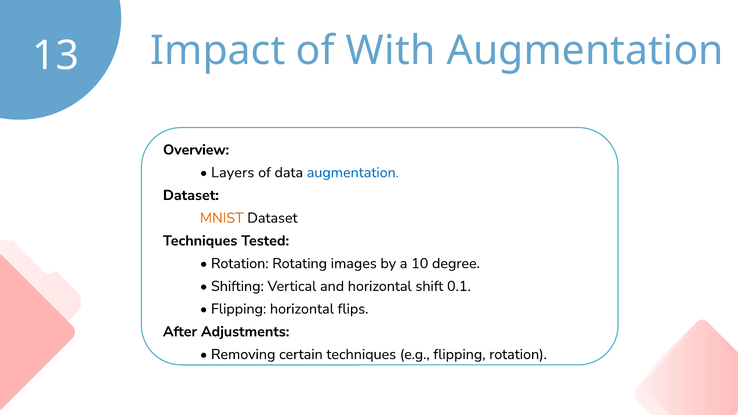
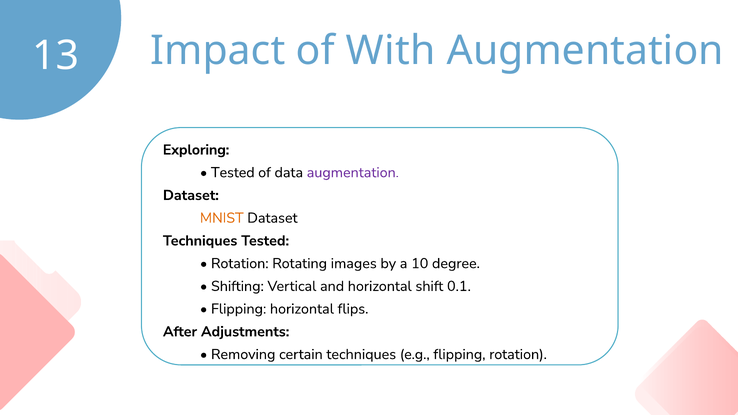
Overview: Overview -> Exploring (196, 150)
Layers: Layers -> Tested (233, 173)
augmentation colour: blue -> purple (353, 173)
